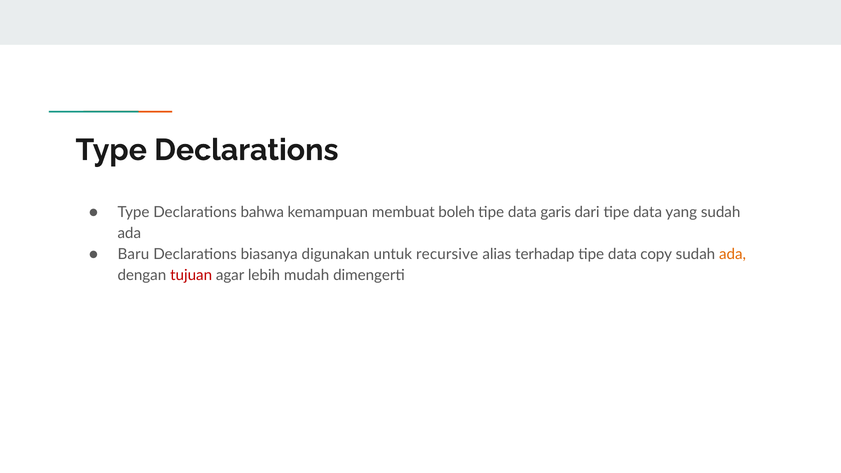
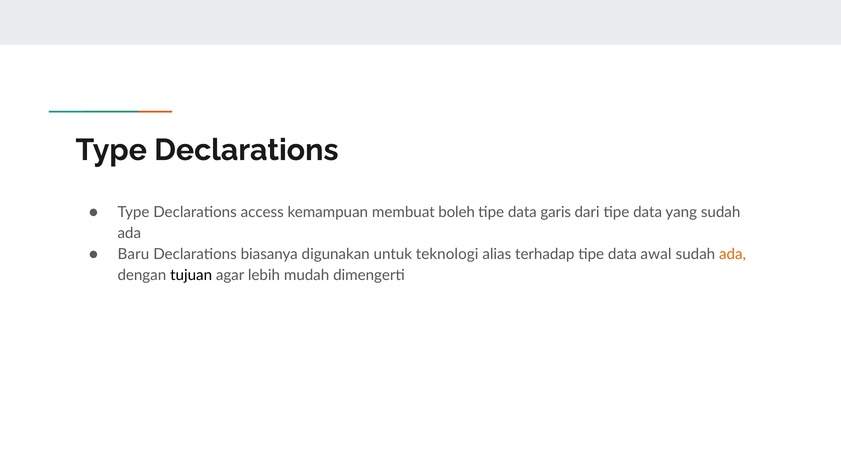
bahwa: bahwa -> access (262, 213)
recursive: recursive -> teknologi (447, 254)
copy: copy -> awal (656, 254)
tujuan colour: red -> black (191, 275)
